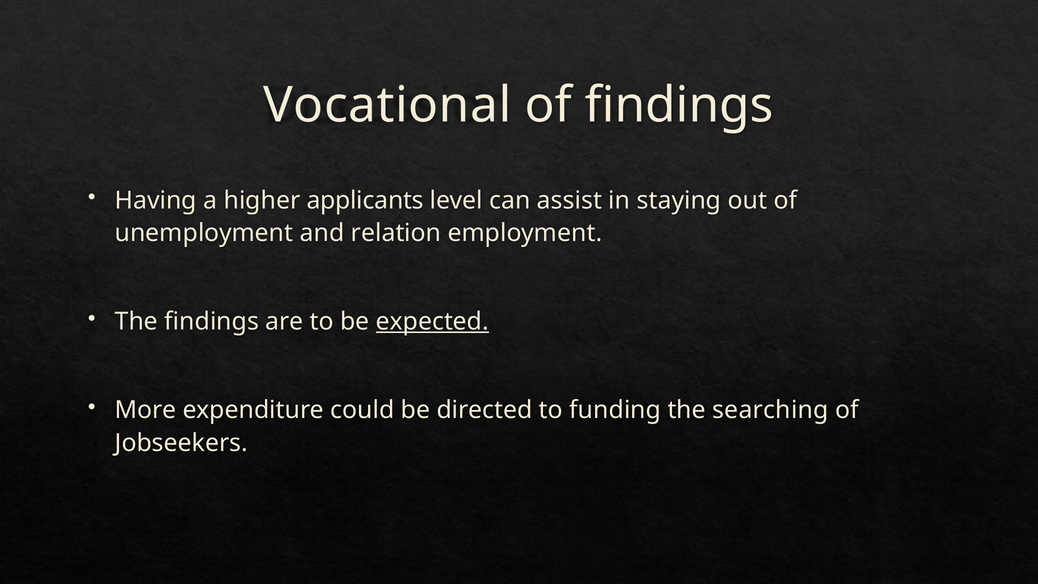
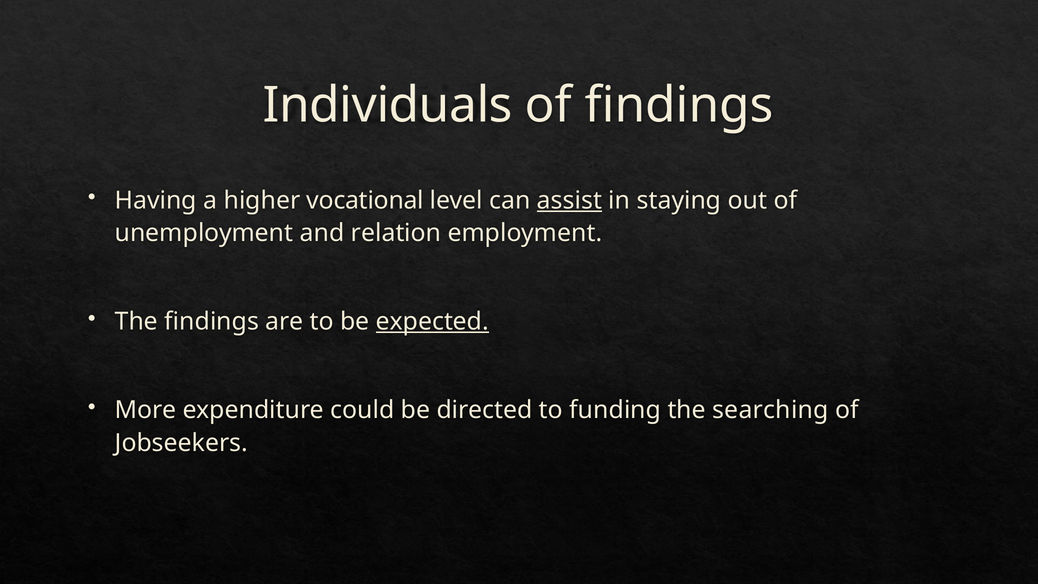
Vocational: Vocational -> Individuals (388, 105)
applicants: applicants -> vocational (365, 200)
assist underline: none -> present (569, 200)
